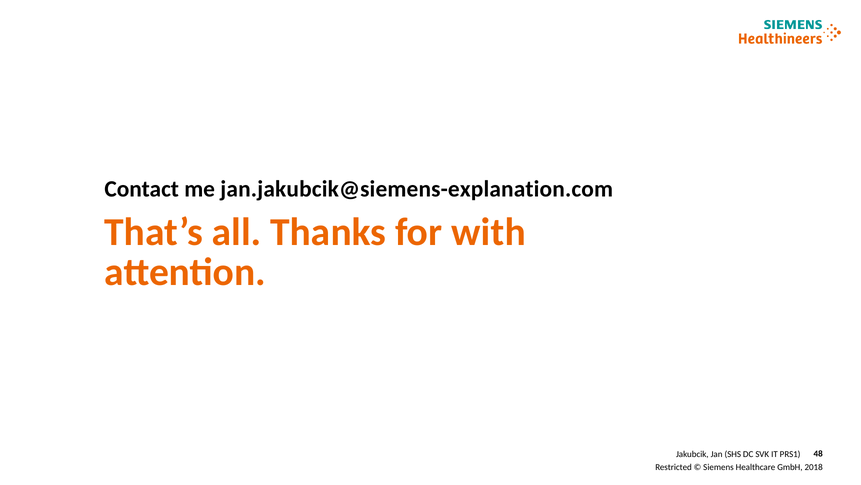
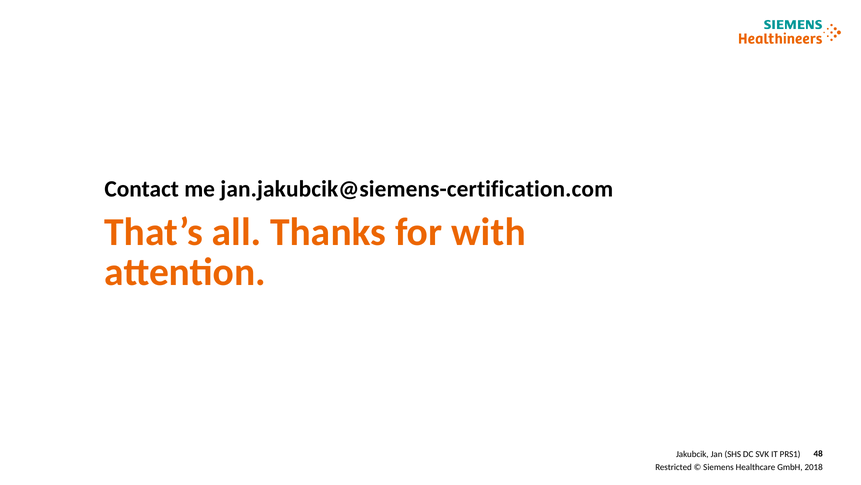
jan.jakubcik@siemens-explanation.com: jan.jakubcik@siemens-explanation.com -> jan.jakubcik@siemens-certification.com (417, 189)
